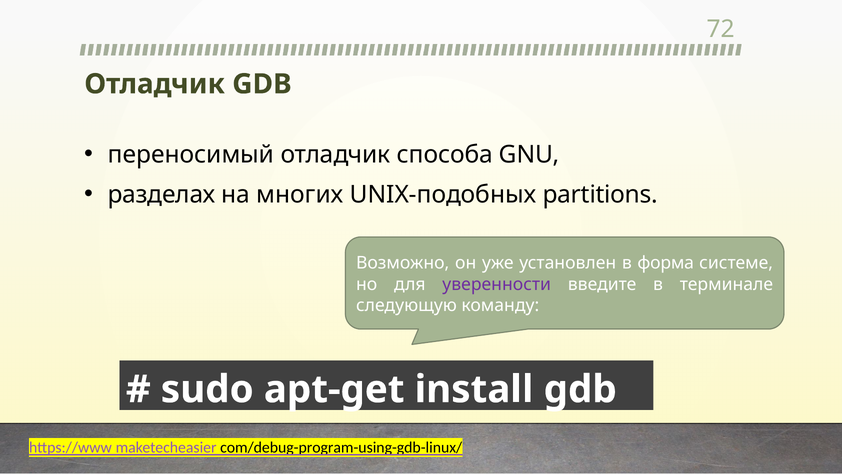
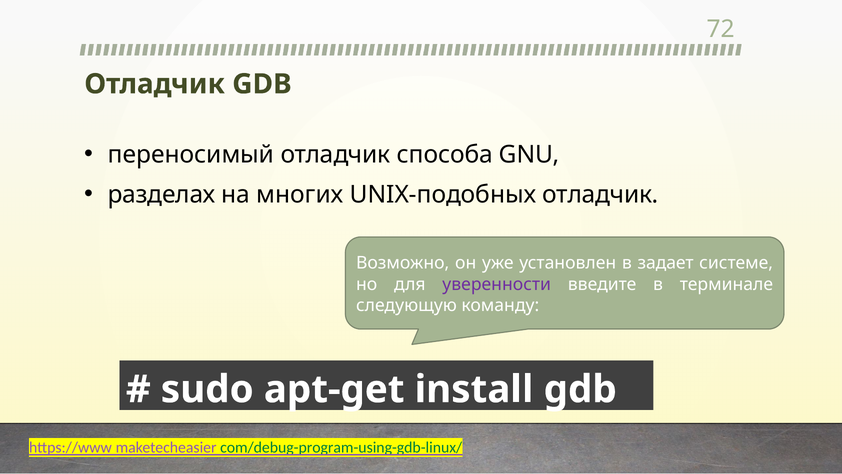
UNIX-подобных partitions: partitions -> отладчик (600, 194)
форма: форма -> задает (666, 263)
com/debug-program-using-gdb-linux/ colour: black -> green (341, 447)
